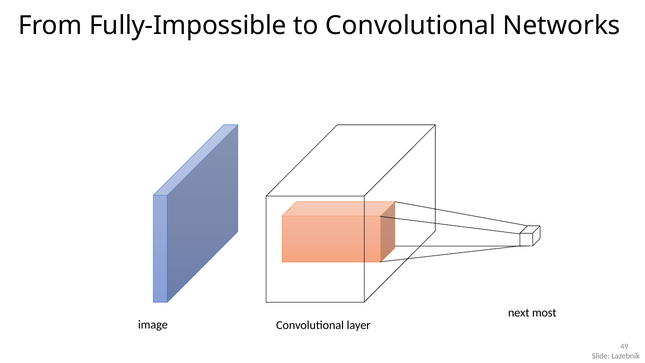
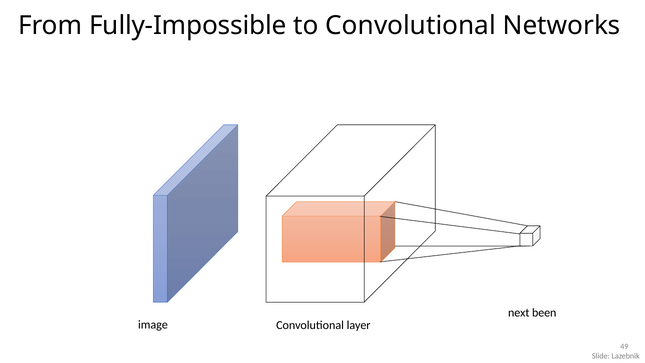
most: most -> been (544, 313)
